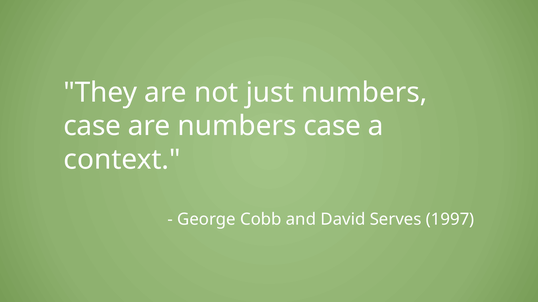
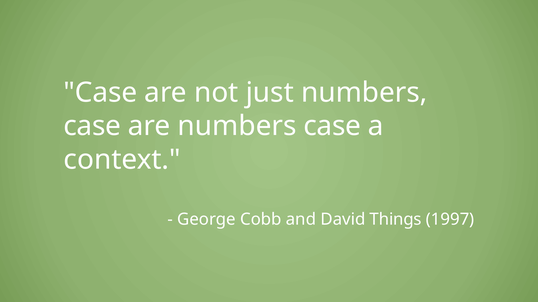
They: They -> Case (100, 93)
Serves: Serves -> Things (396, 220)
